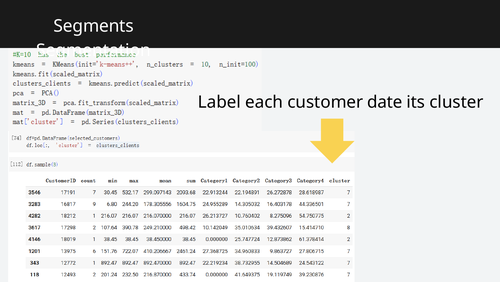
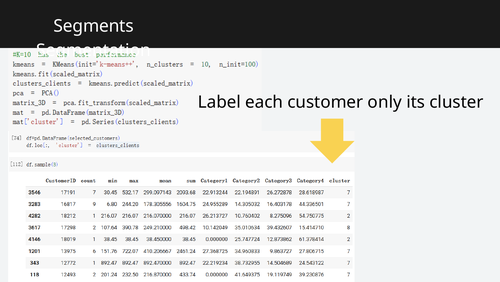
date: date -> only (385, 102)
